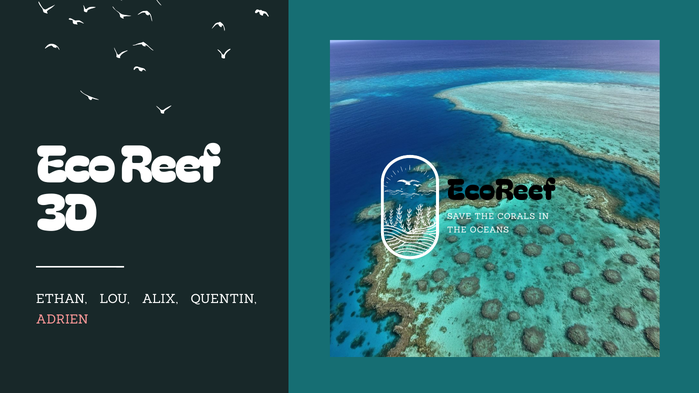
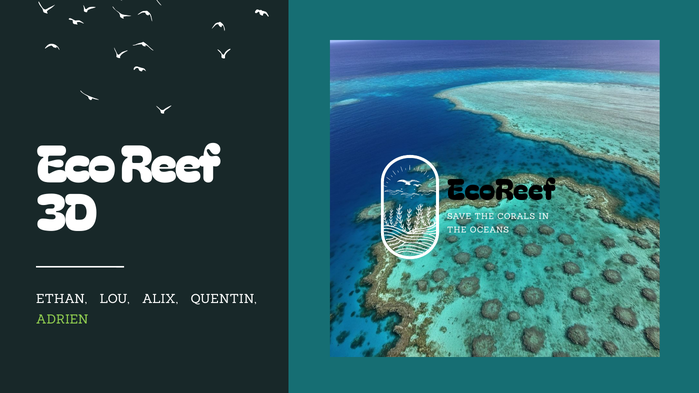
ADRIEN colour: pink -> light green (62, 320)
